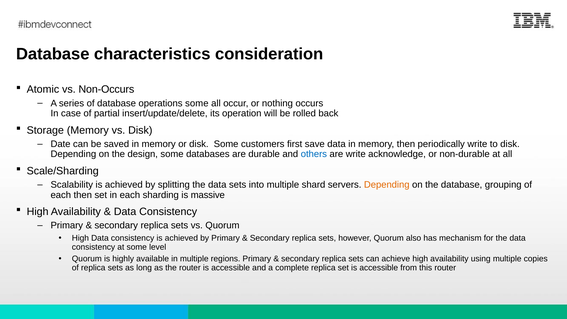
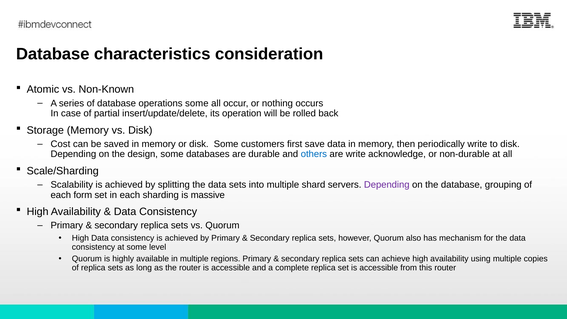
Non-Occurs: Non-Occurs -> Non-Known (106, 89)
Date: Date -> Cost (60, 144)
Depending colour: orange -> purple (387, 185)
each then: then -> form (83, 195)
